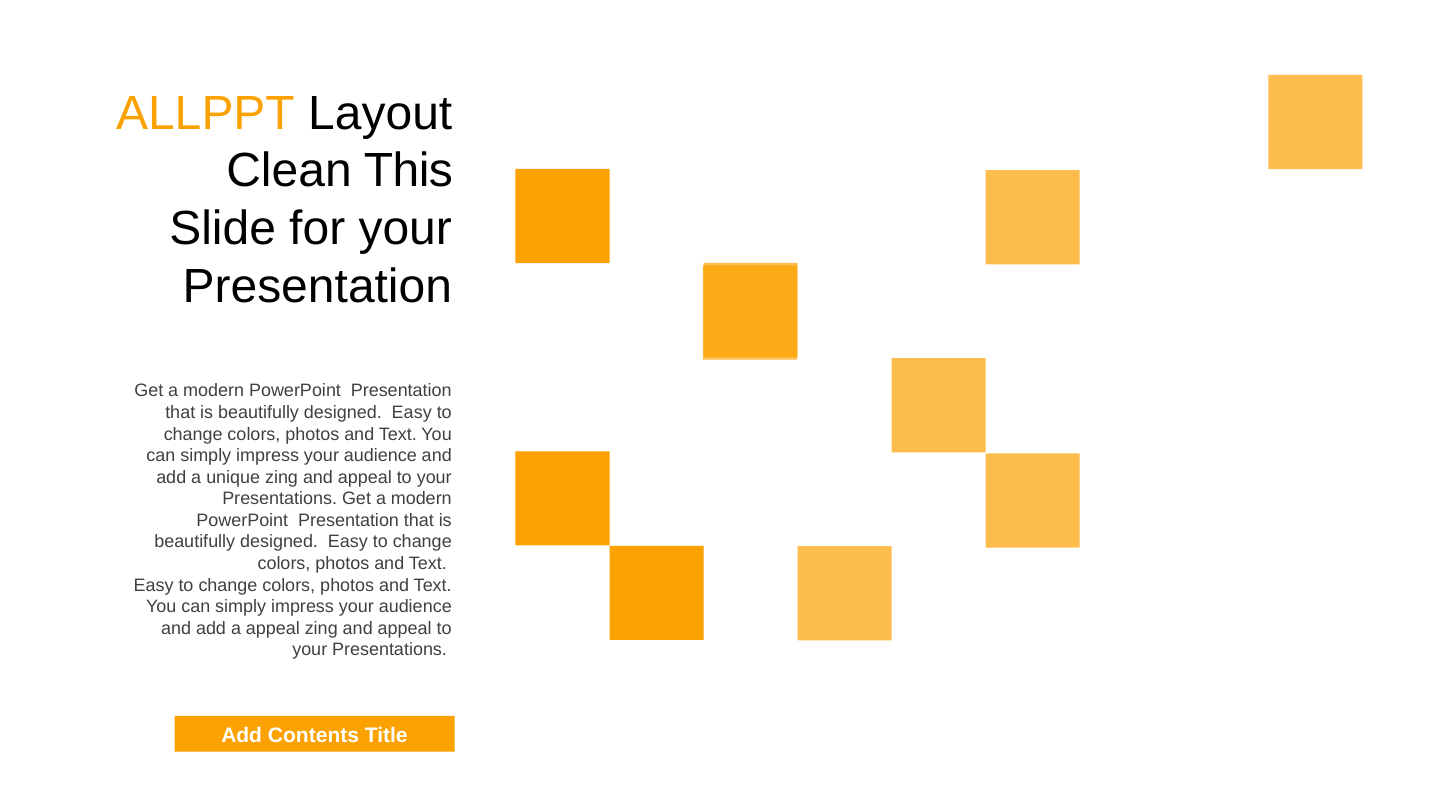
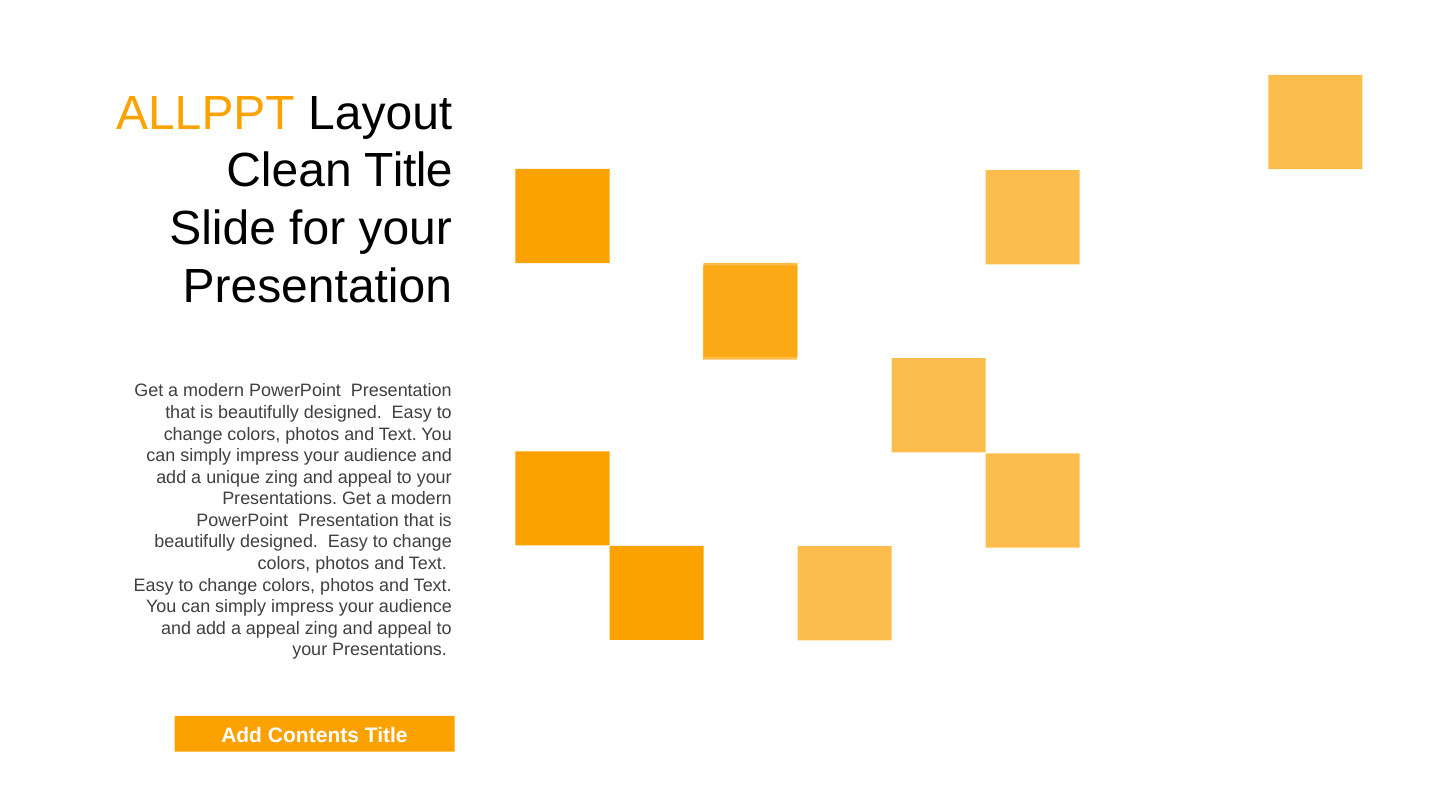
Clean This: This -> Title (408, 171)
